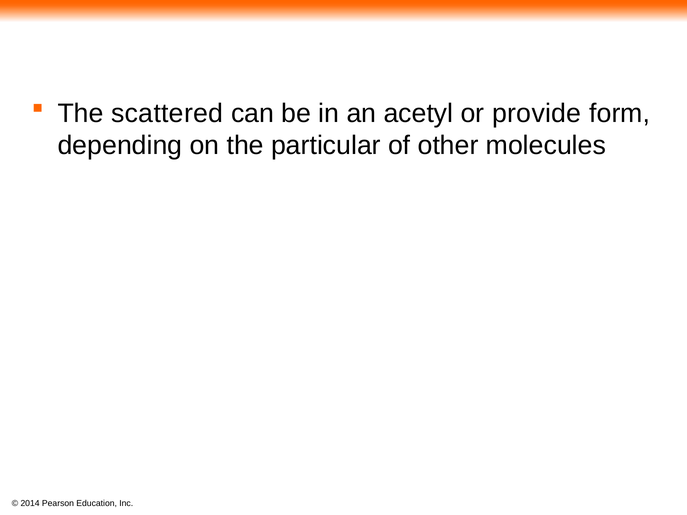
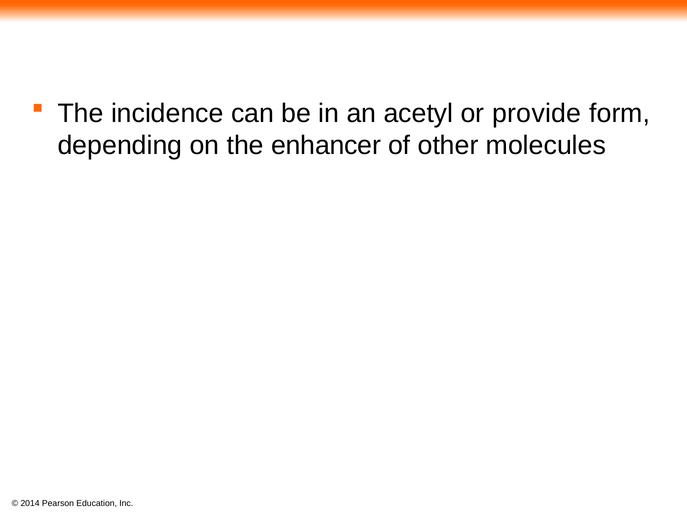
scattered: scattered -> incidence (167, 114)
particular: particular -> enhancer (326, 146)
